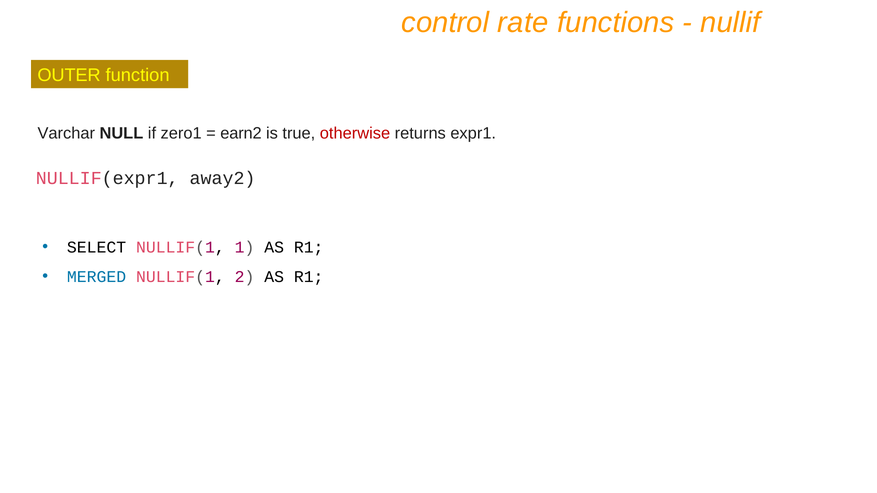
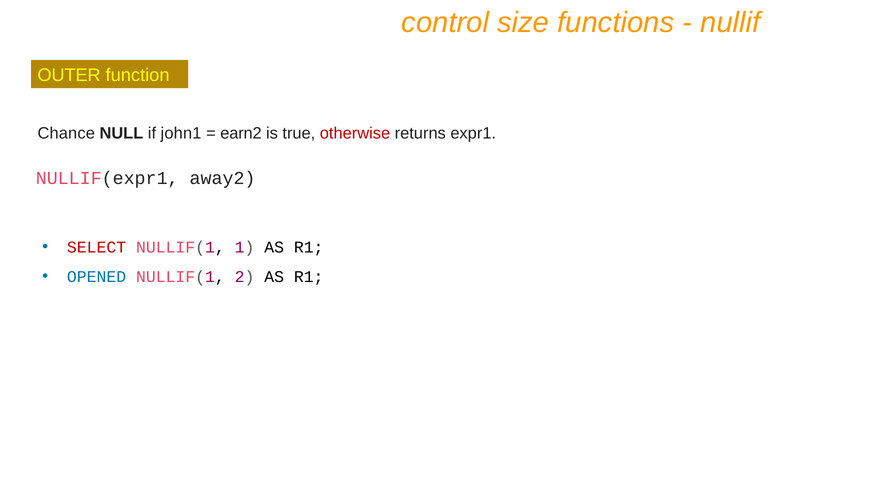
rate: rate -> size (523, 23)
Varchar: Varchar -> Chance (66, 134)
zero1: zero1 -> john1 (181, 134)
SELECT colour: black -> red (97, 247)
MERGED: MERGED -> OPENED (97, 277)
